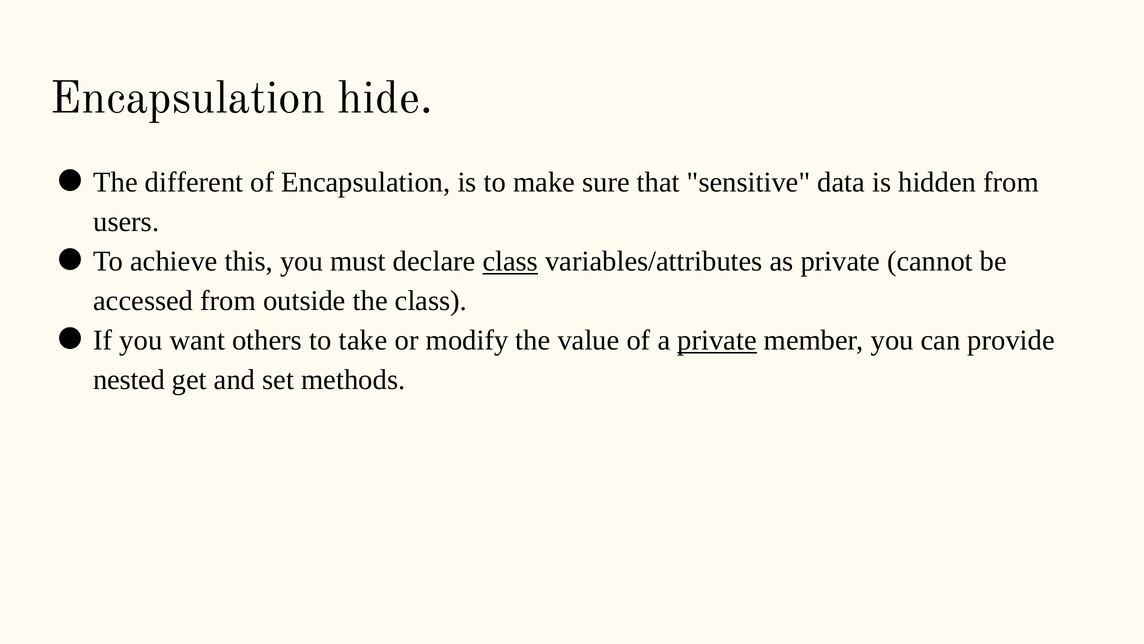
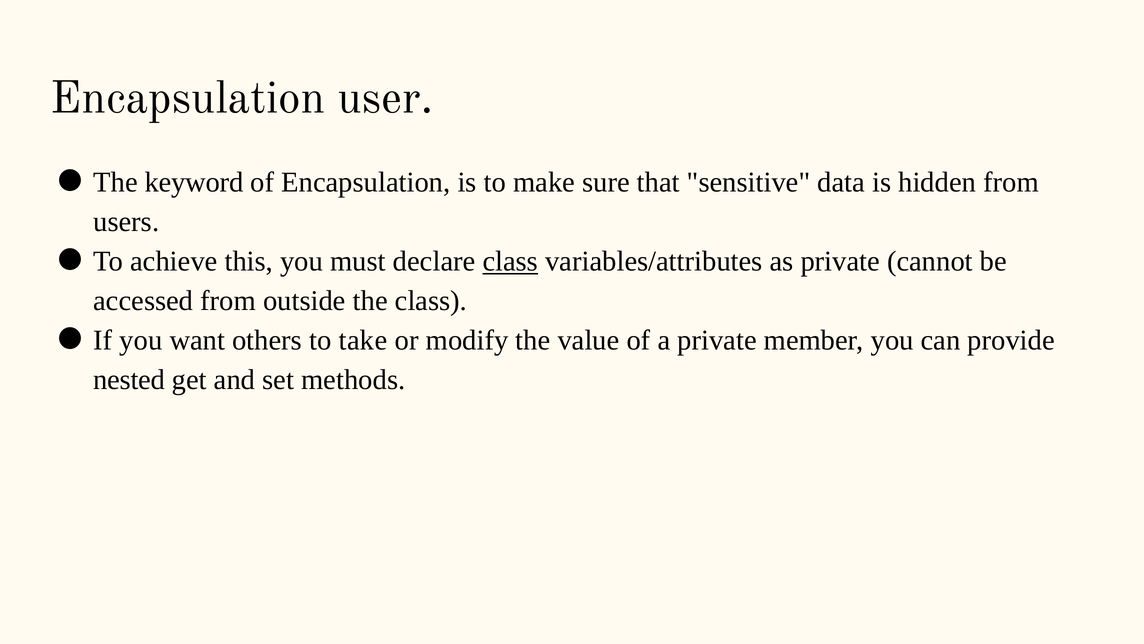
hide: hide -> user (386, 97)
different: different -> keyword (194, 182)
private underline: present -> none (717, 340)
